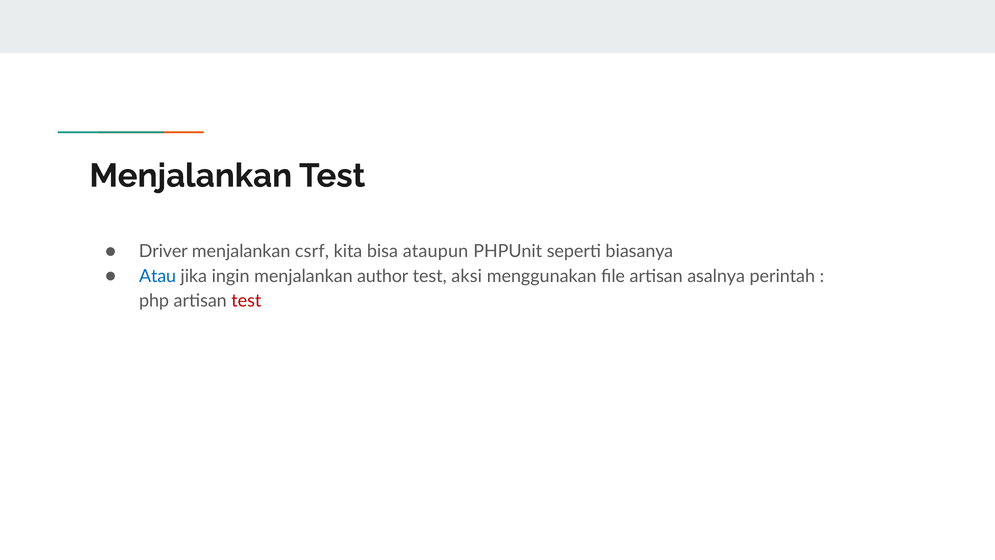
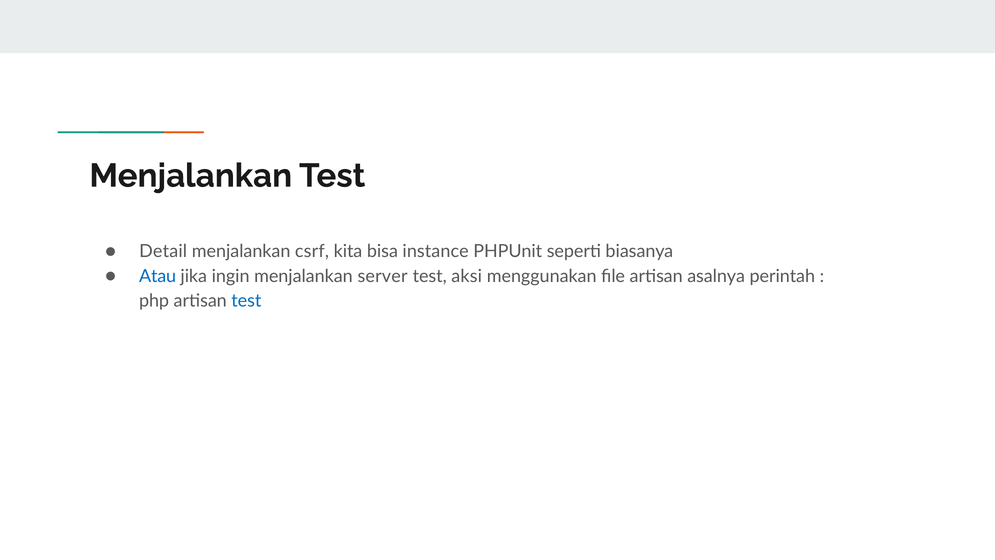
Driver: Driver -> Detail (163, 251)
ataupun: ataupun -> instance (436, 251)
author: author -> server (383, 276)
test colour: red -> blue (246, 301)
